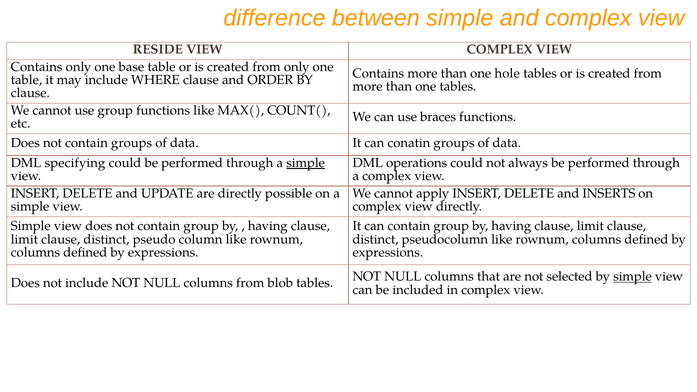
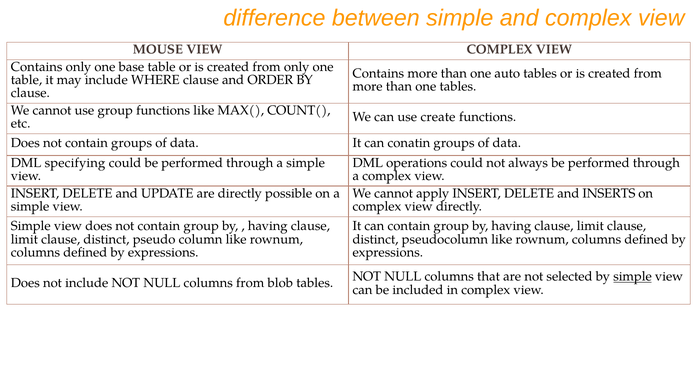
RESIDE: RESIDE -> MOUSE (158, 50)
hole: hole -> auto (507, 73)
braces: braces -> create (438, 117)
simple underline: present -> none (306, 163)
